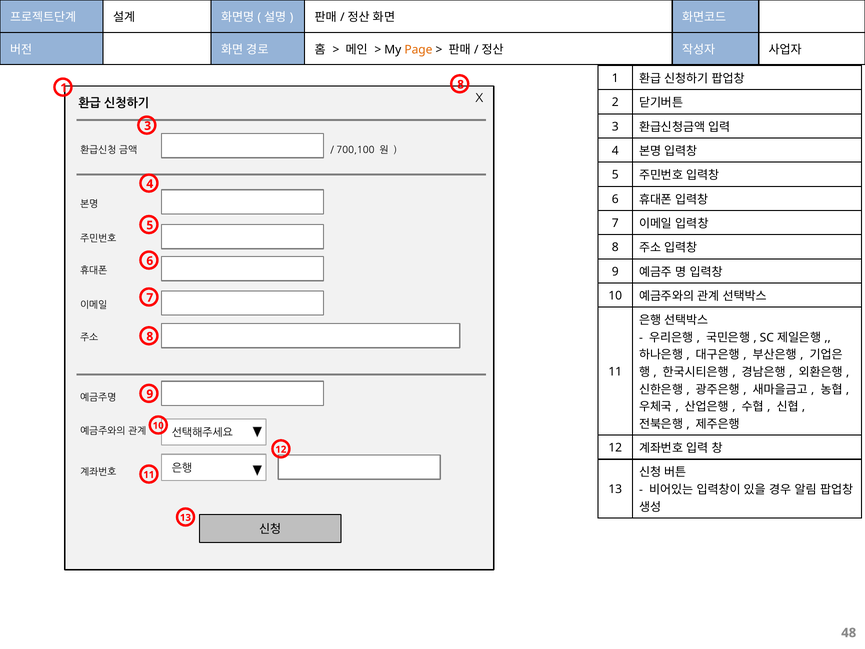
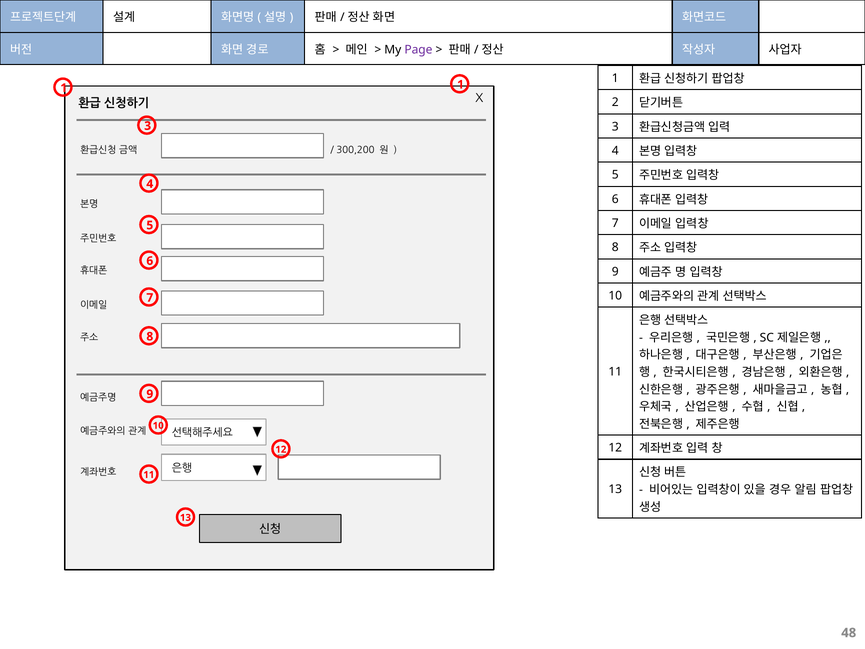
Page colour: orange -> purple (418, 50)
1 8: 8 -> 1 (461, 85)
700,100: 700,100 -> 300,200 (355, 150)
